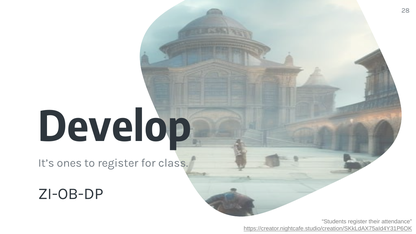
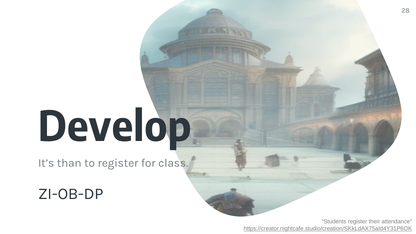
ones: ones -> than (69, 163)
